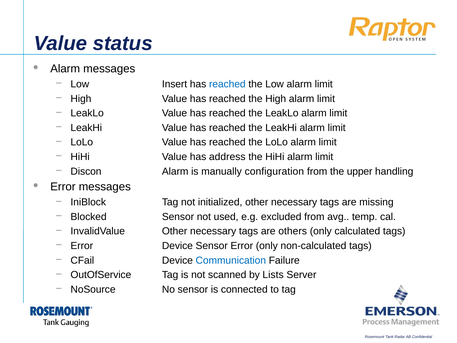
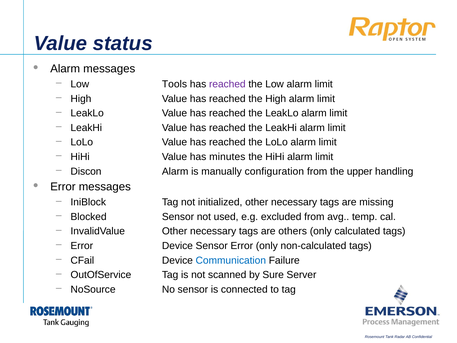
Insert: Insert -> Tools (175, 84)
reached colour: blue -> purple (227, 84)
address: address -> minutes (227, 157)
Lists: Lists -> Sure (273, 275)
